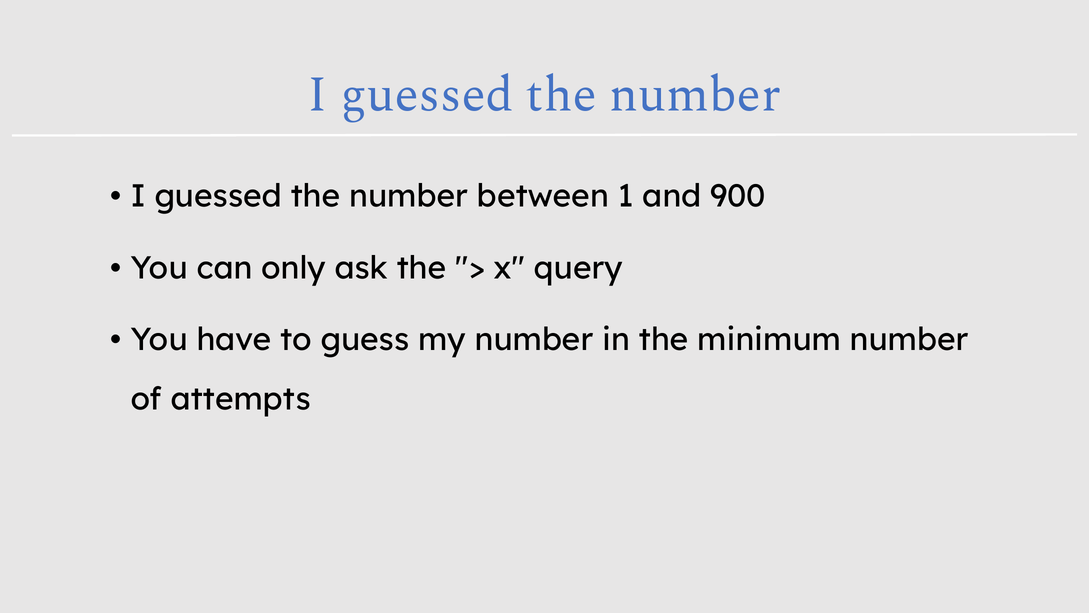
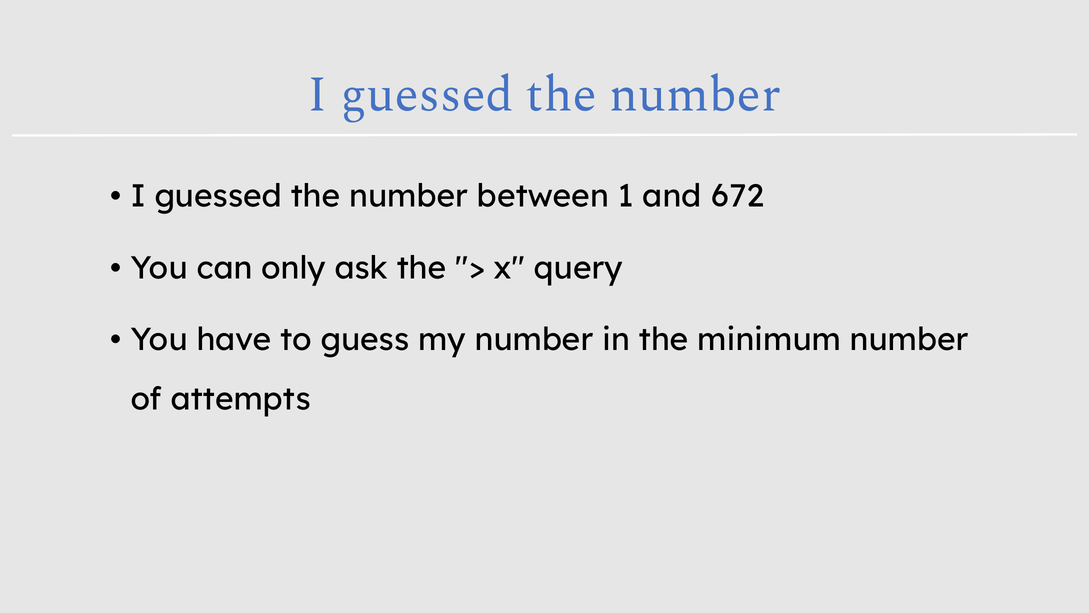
900: 900 -> 672 (738, 196)
